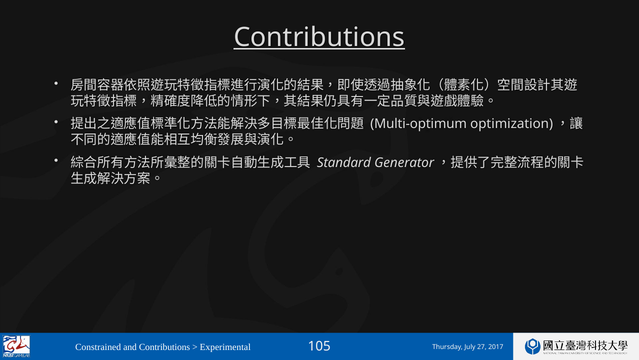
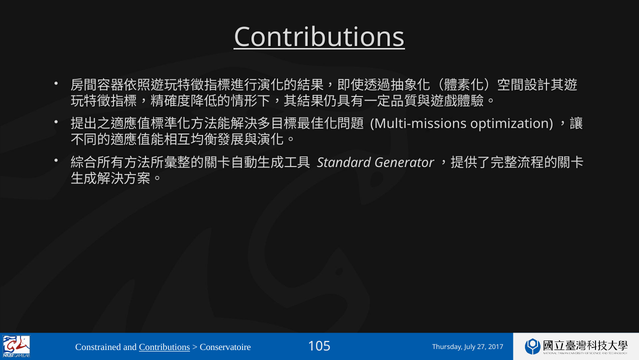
Multi-optimum: Multi-optimum -> Multi-missions (418, 124)
Contributions underline: none -> present (165, 346)
Experimental: Experimental -> Conservatoire (225, 346)
